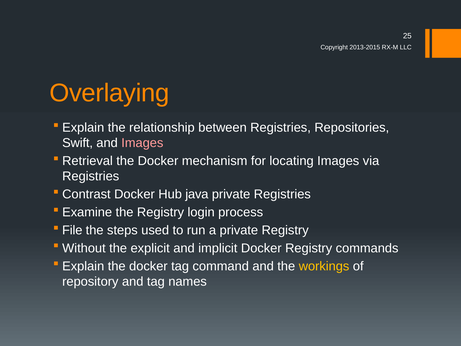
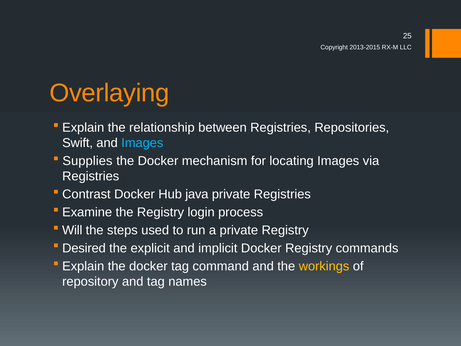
Images colour: pink -> light blue (142, 143)
Retrieval: Retrieval -> Supplies (87, 161)
File: File -> Will (72, 230)
Without: Without -> Desired (84, 248)
